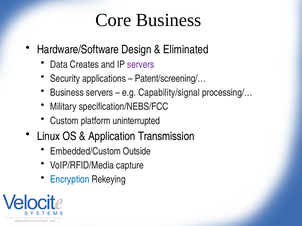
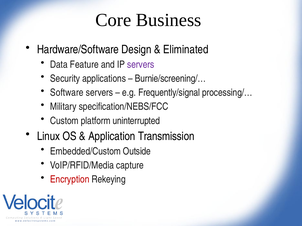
Creates: Creates -> Feature (84, 65)
Patent/screening/…: Patent/screening/… -> Burnie/screening/… (170, 79)
Business: Business -> Software (67, 93)
Capability/signal: Capability/signal -> Frequently/signal (169, 93)
Encryption colour: blue -> red (70, 180)
